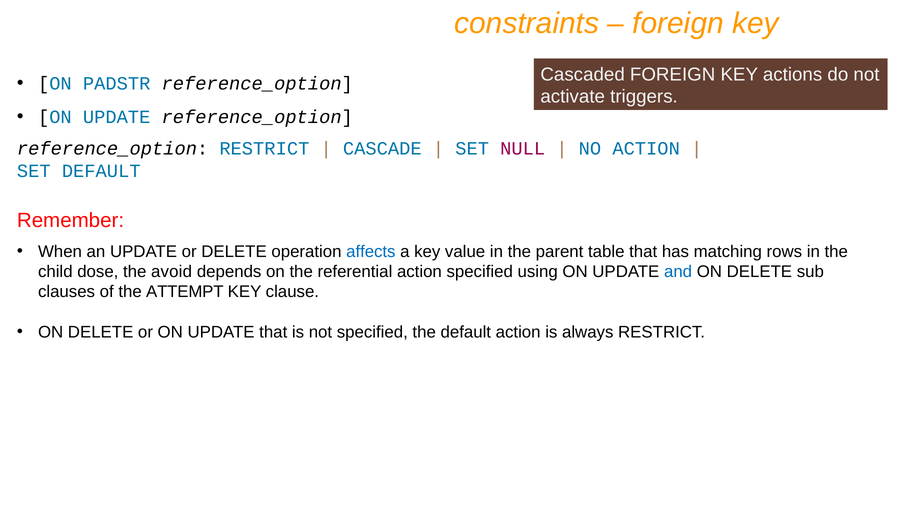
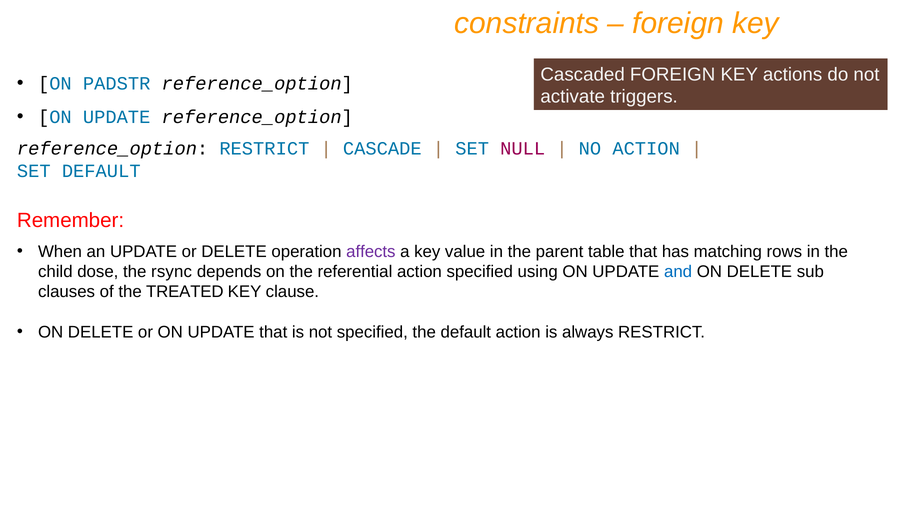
affects colour: blue -> purple (371, 252)
avoid: avoid -> rsync (172, 272)
ATTEMPT: ATTEMPT -> TREATED (185, 292)
